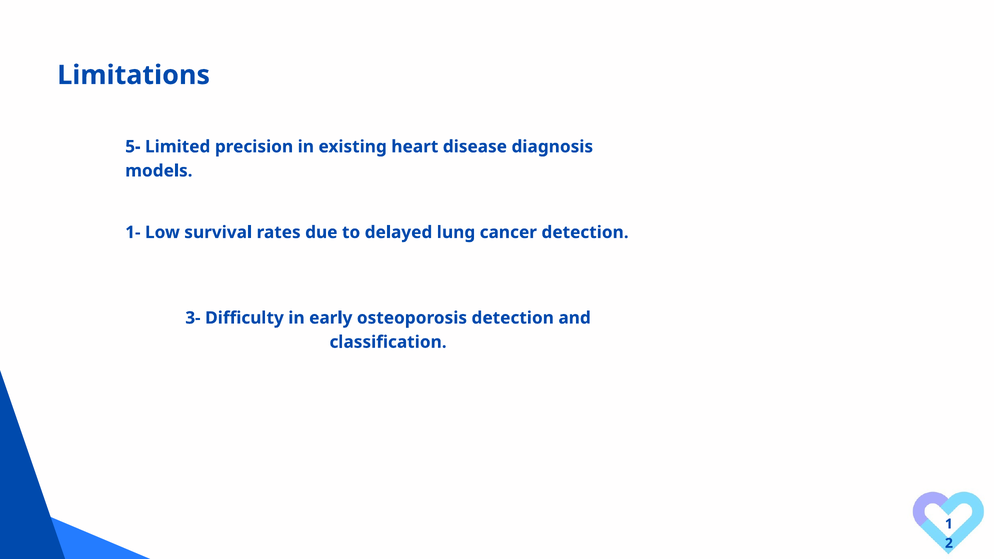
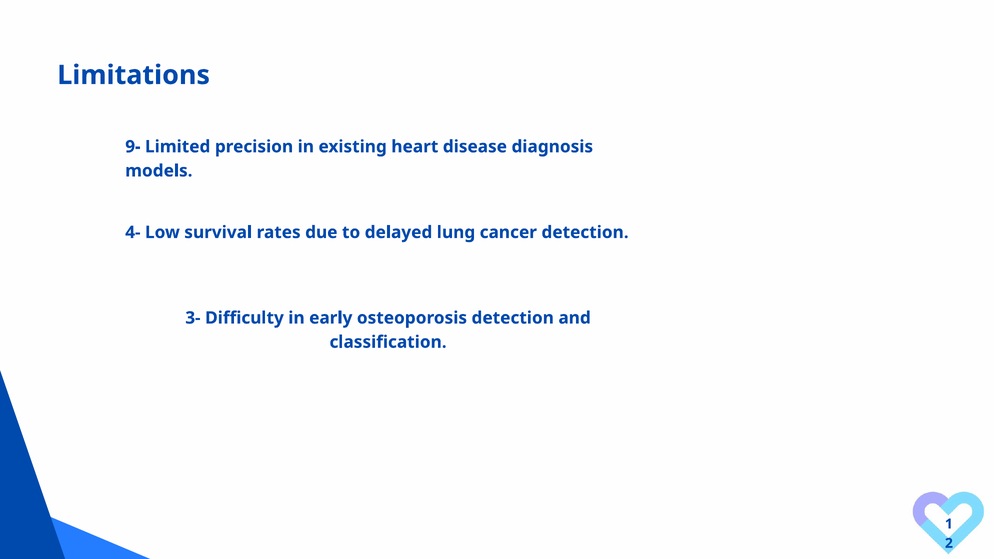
5-: 5- -> 9- (133, 147)
1-: 1- -> 4- (133, 232)
